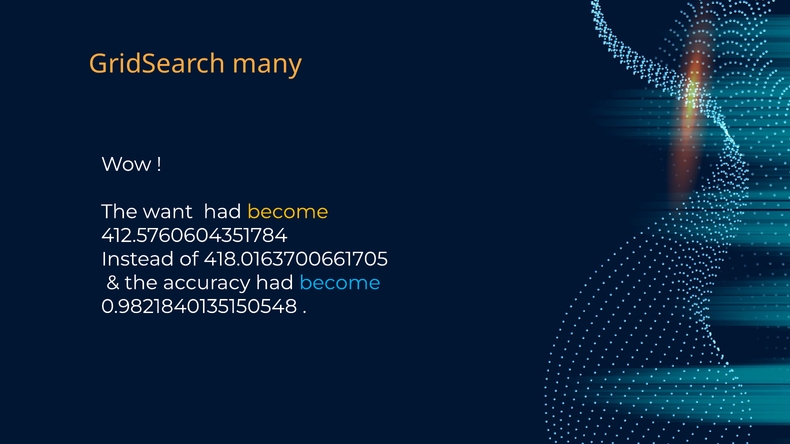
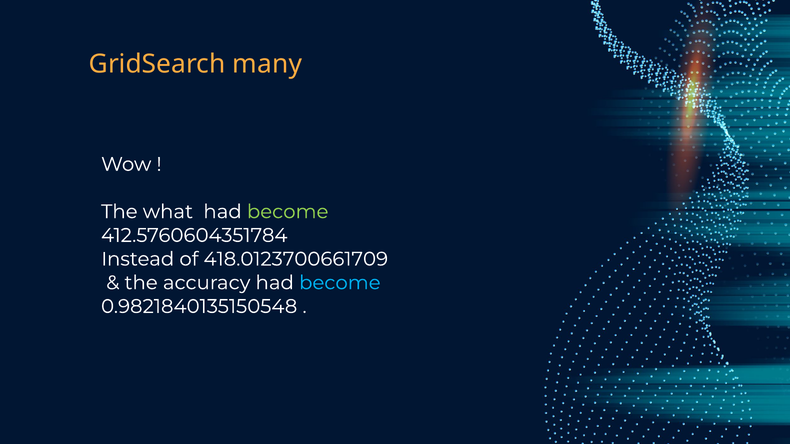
want: want -> what (168, 212)
become colour: yellow -> light green (288, 212)
418.0163700661705: 418.0163700661705 -> 418.0123700661709 (296, 259)
